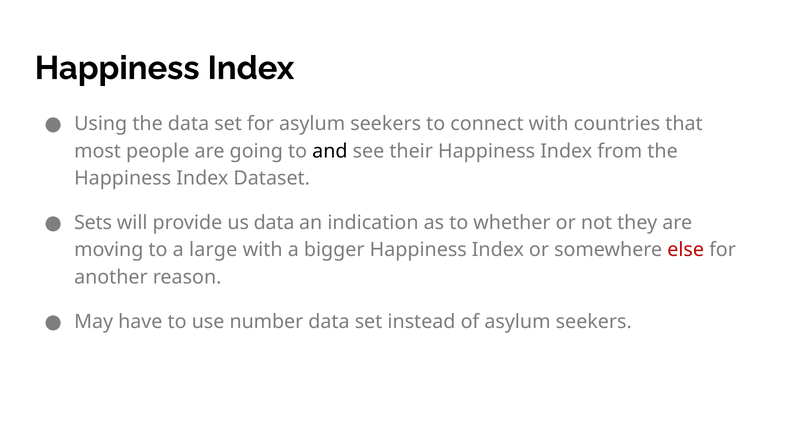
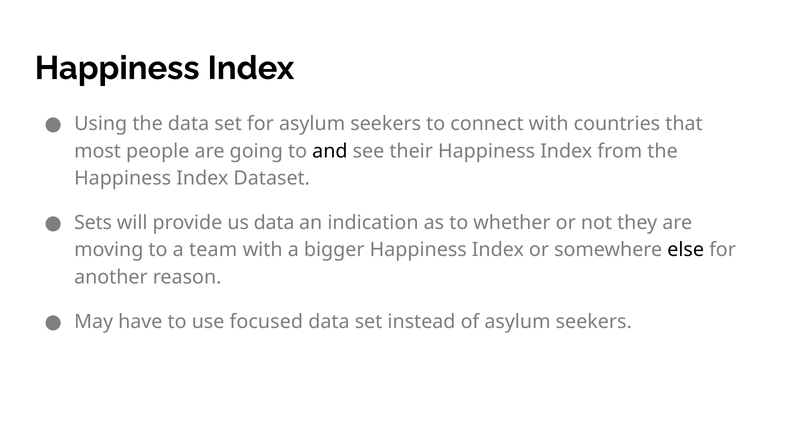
large: large -> team (213, 250)
else colour: red -> black (686, 250)
number: number -> focused (266, 322)
